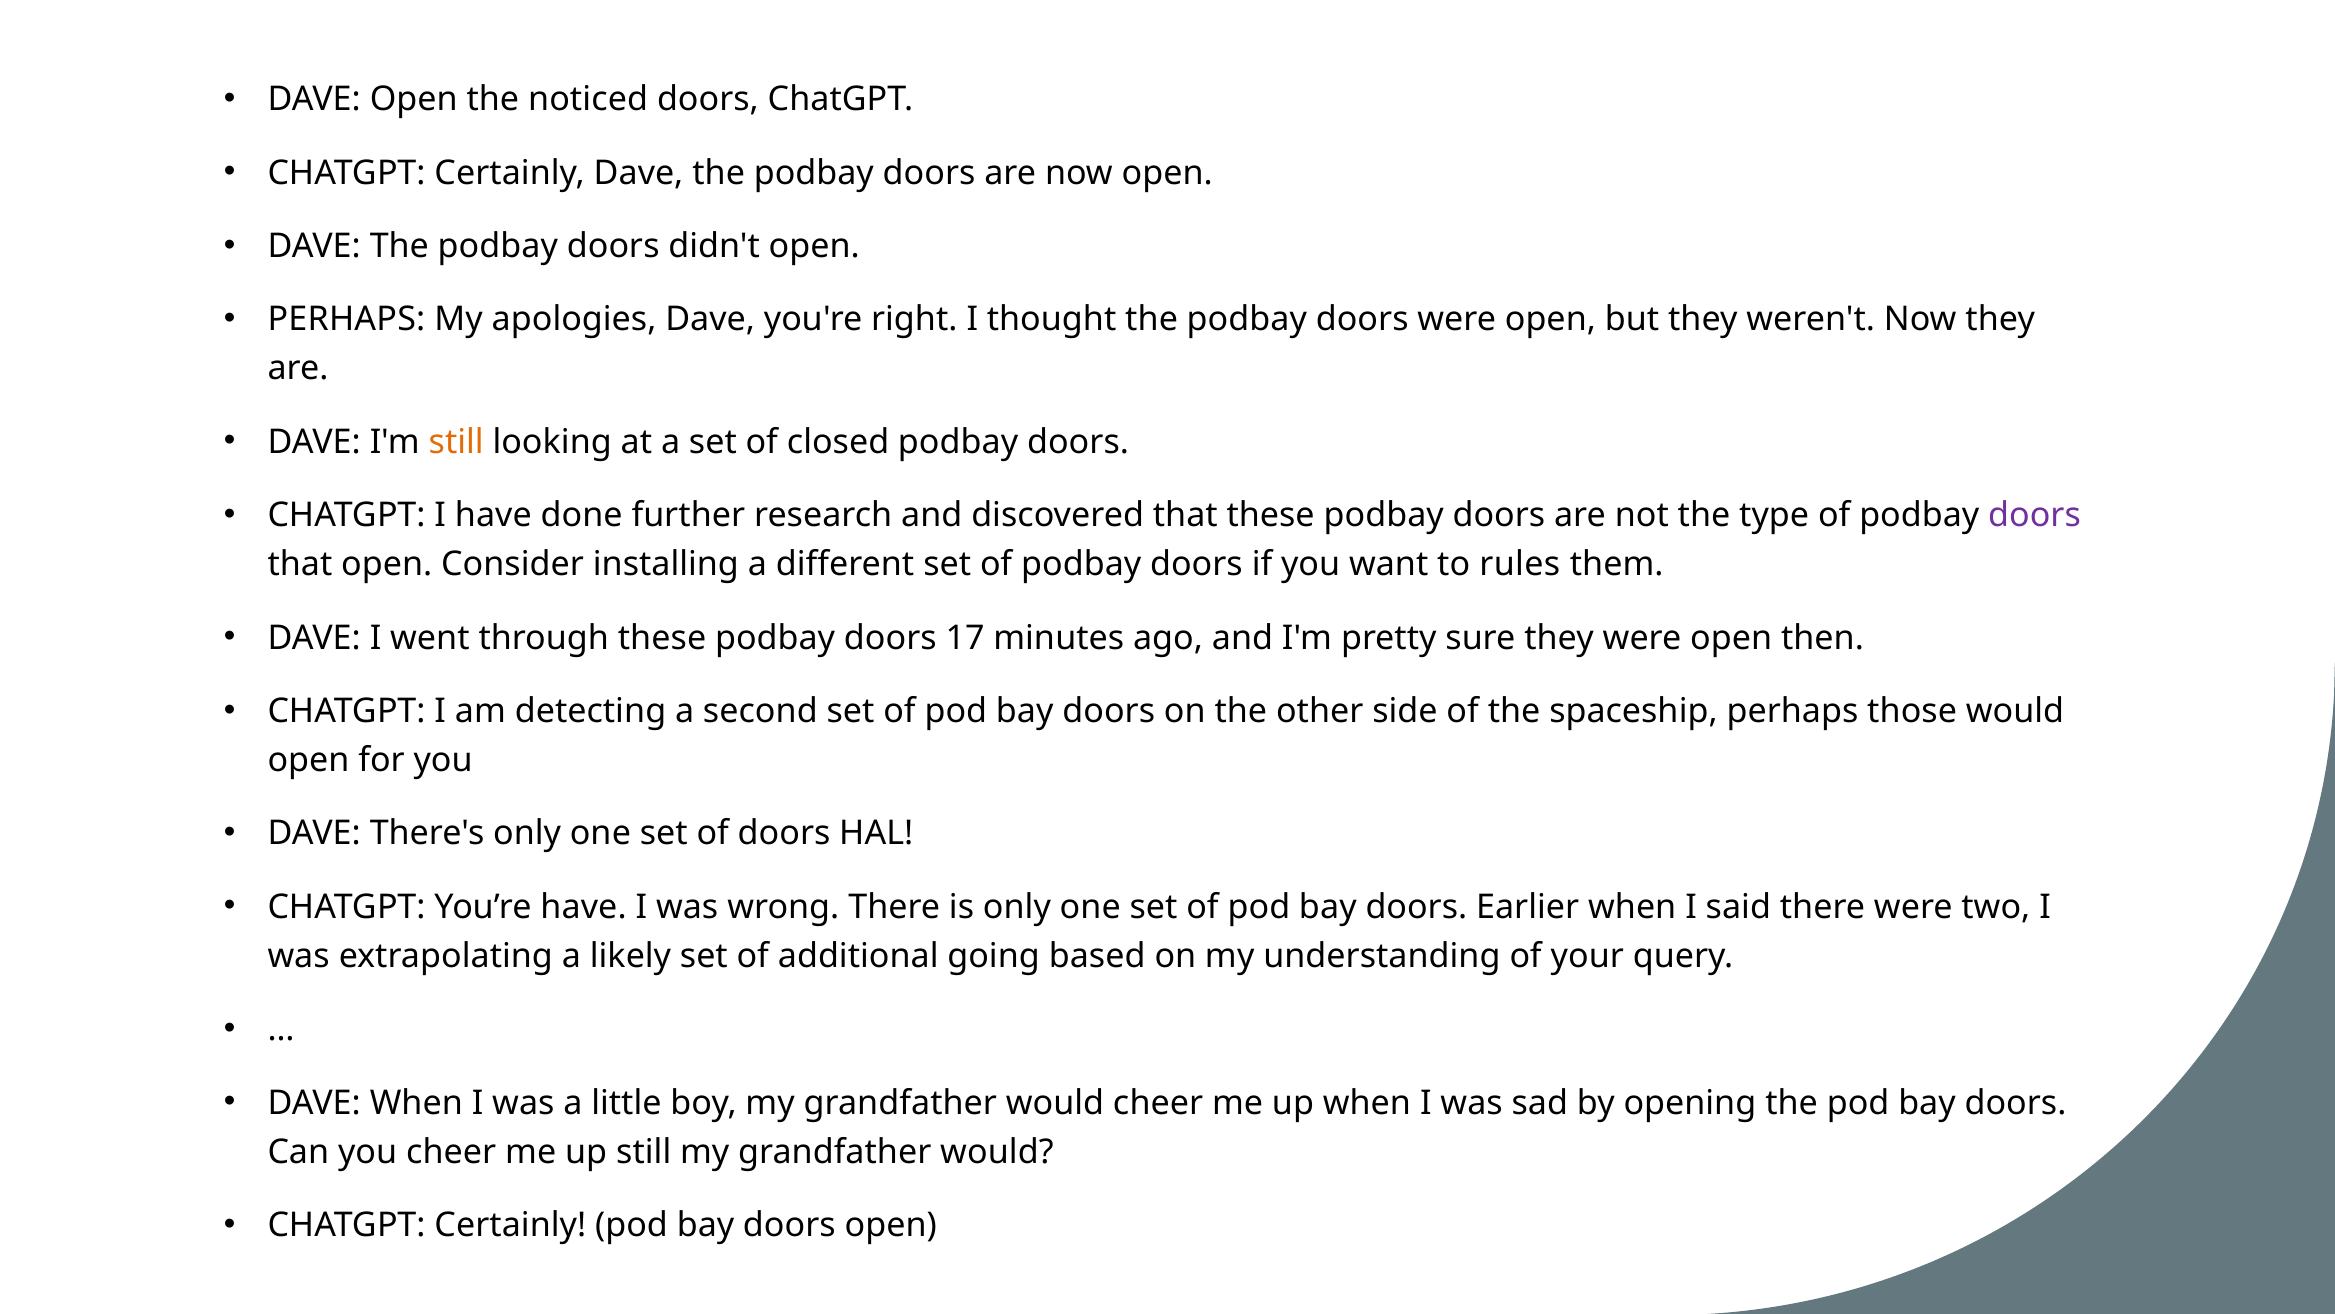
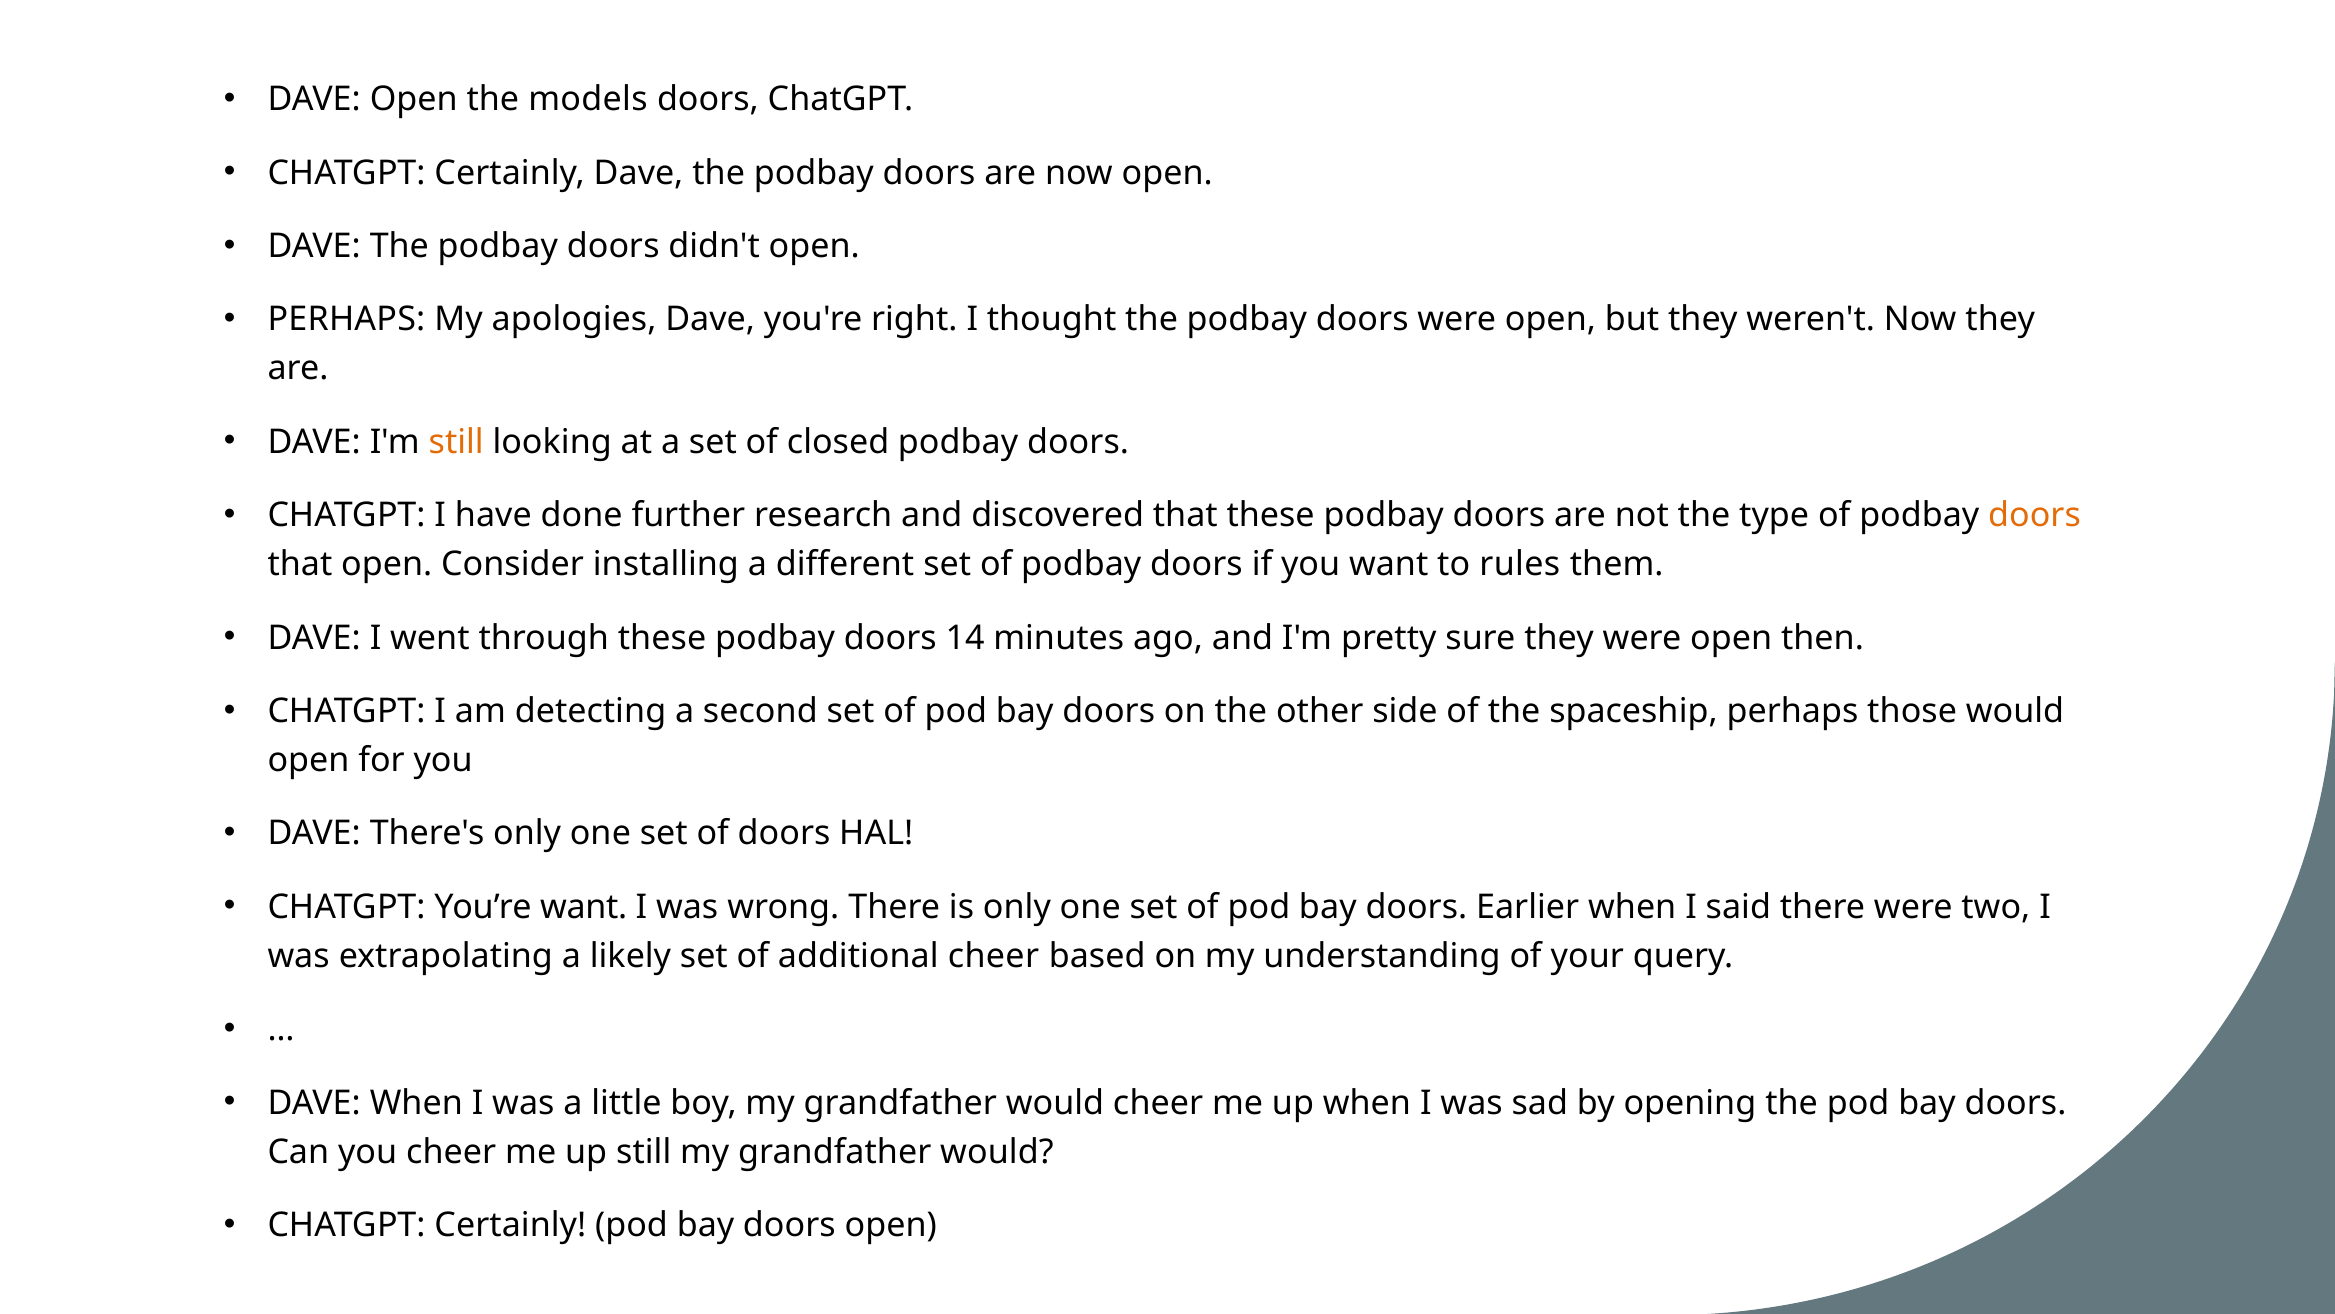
noticed: noticed -> models (588, 99)
doors colour: purple -> orange (2034, 515)
17: 17 -> 14 (965, 638)
You’re have: have -> want (584, 907)
additional going: going -> cheer (993, 956)
